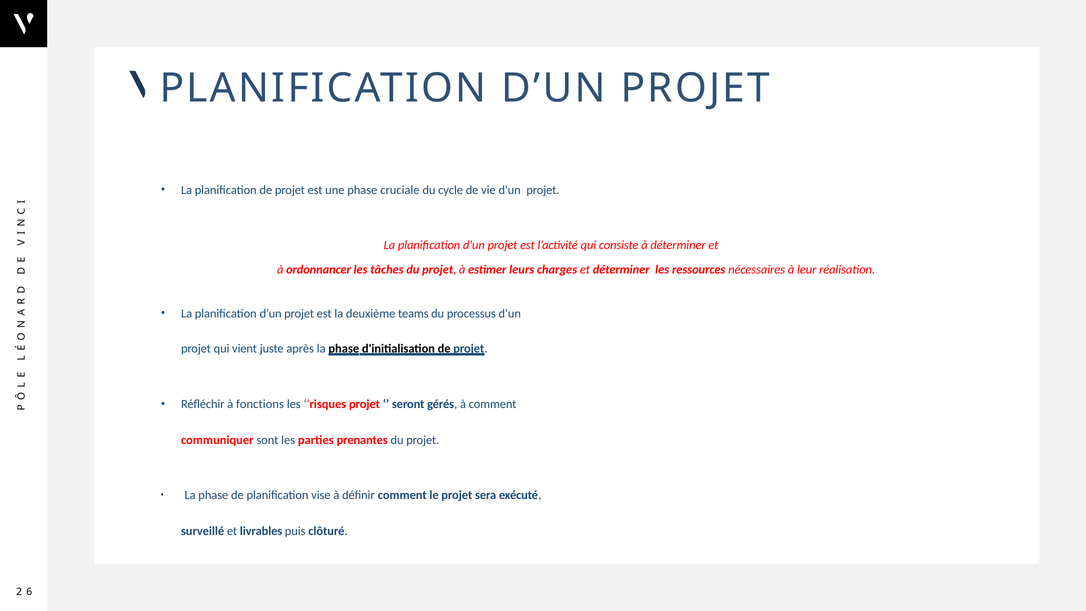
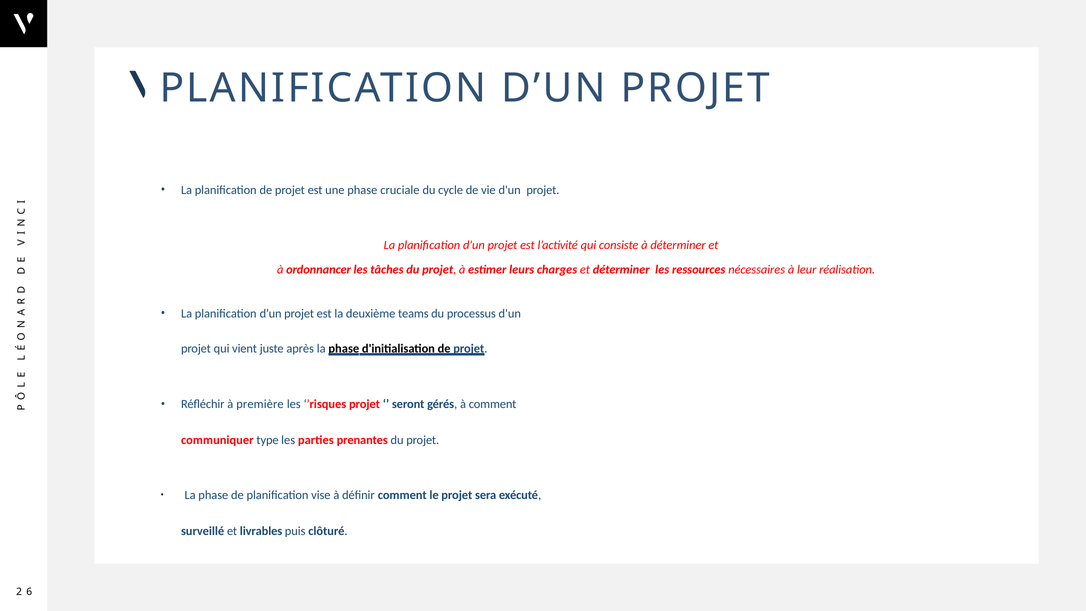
fonctions: fonctions -> première (260, 404)
sont: sont -> type (268, 440)
